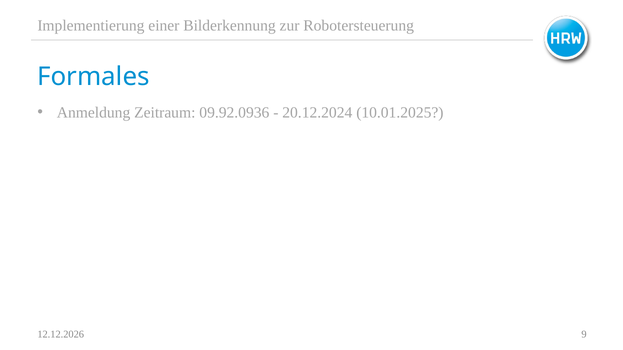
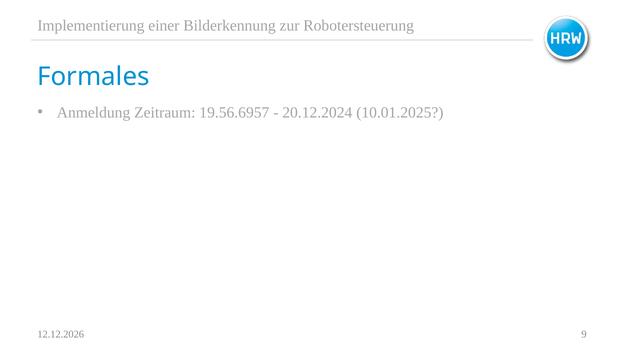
09.92.0936: 09.92.0936 -> 19.56.6957 (234, 113)
